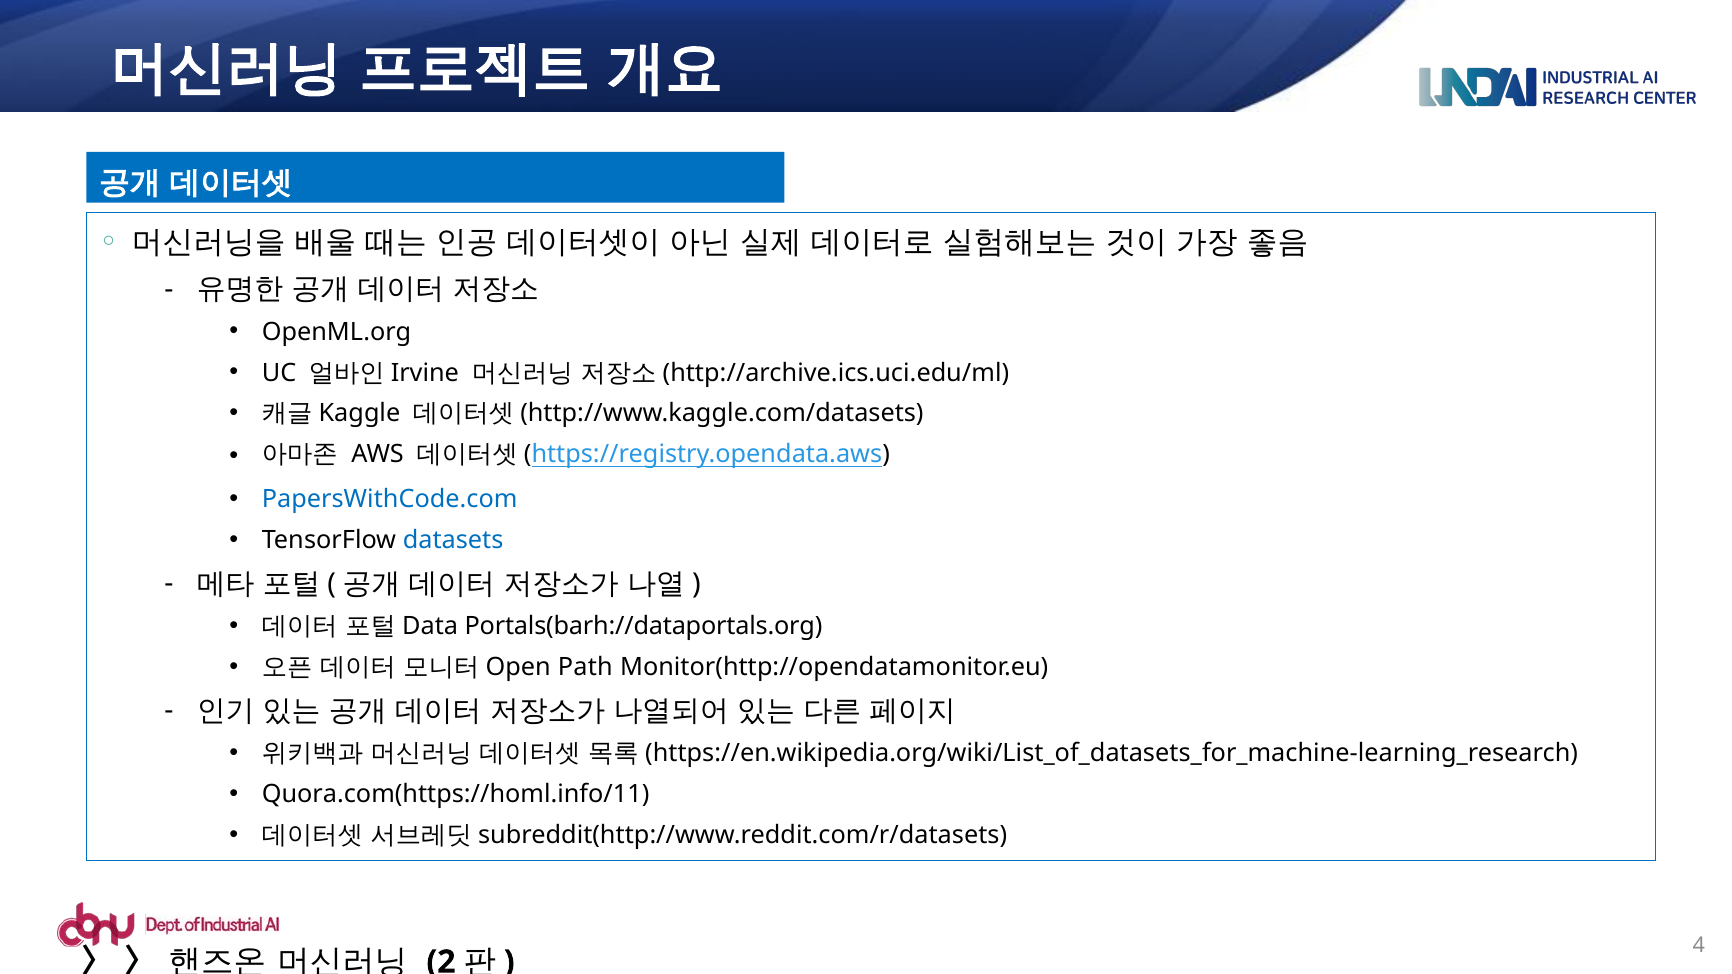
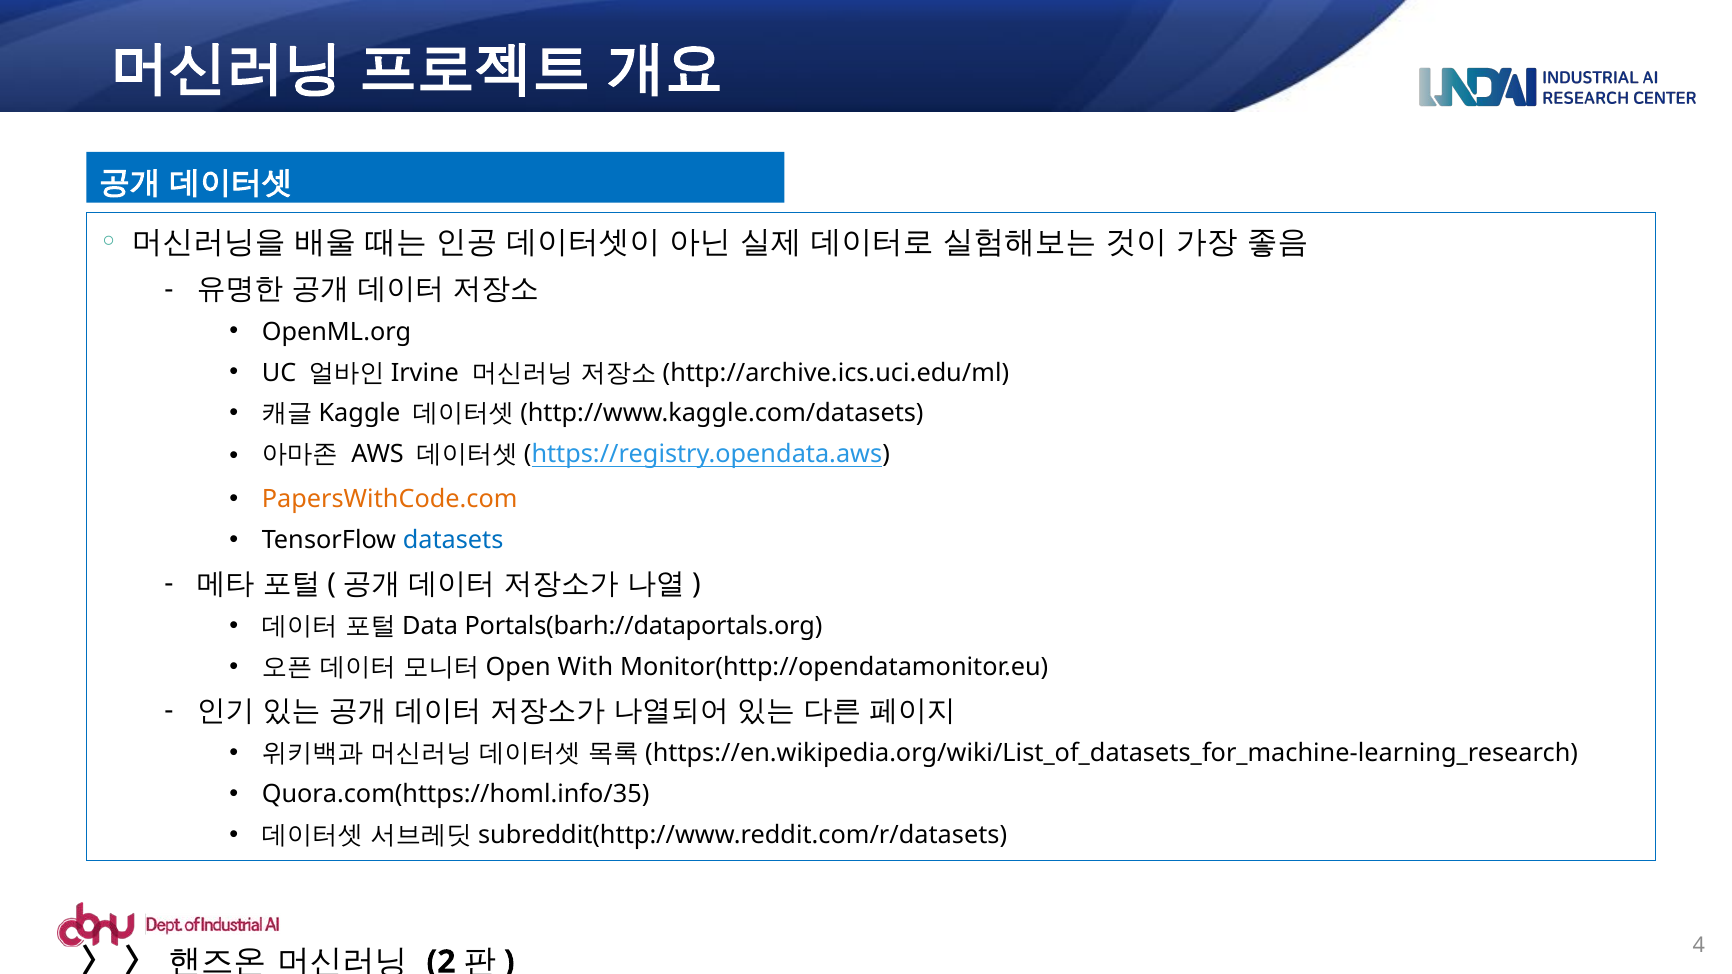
PapersWithCode.com colour: blue -> orange (390, 500)
Path: Path -> With (585, 667)
Quora.com(https://homl.info/11: Quora.com(https://homl.info/11 -> Quora.com(https://homl.info/35 (456, 795)
